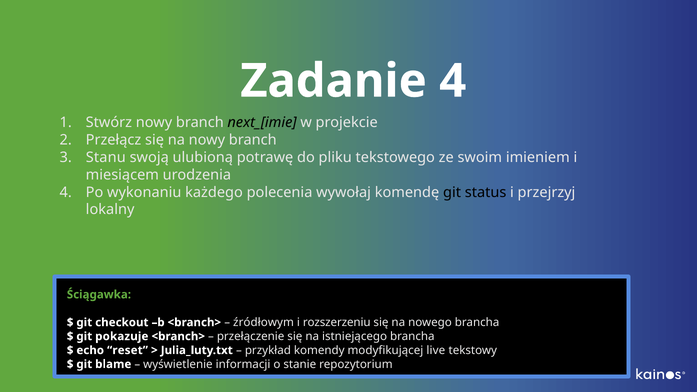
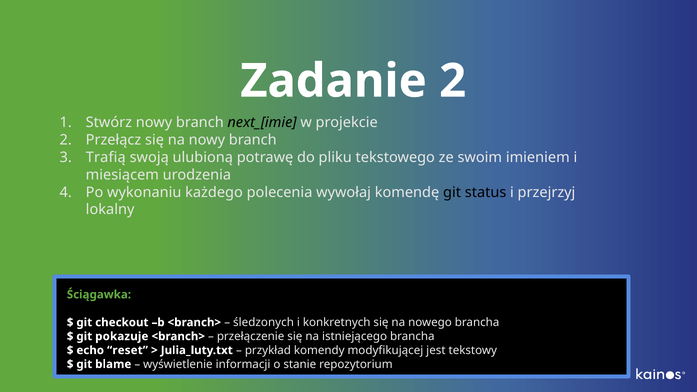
Zadanie 4: 4 -> 2 (453, 81)
Stanu: Stanu -> Trafią (106, 157)
źródłowym: źródłowym -> śledzonych (264, 322)
rozszerzeniu: rozszerzeniu -> konkretnych (337, 322)
live: live -> jest (436, 350)
